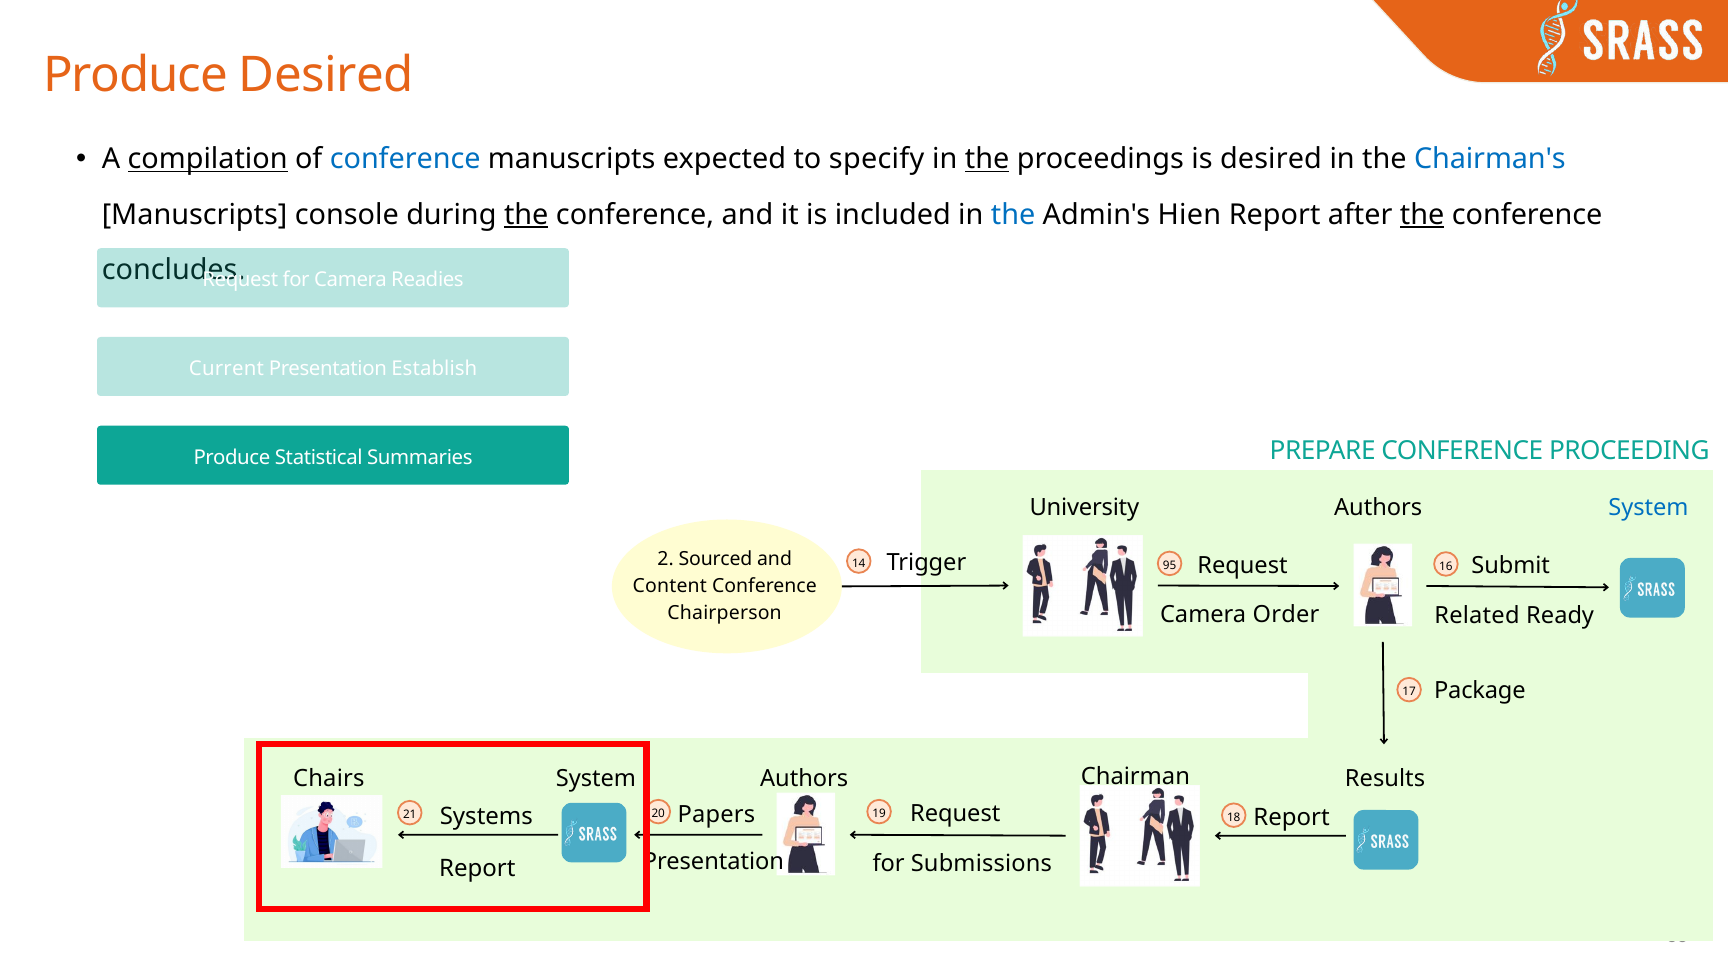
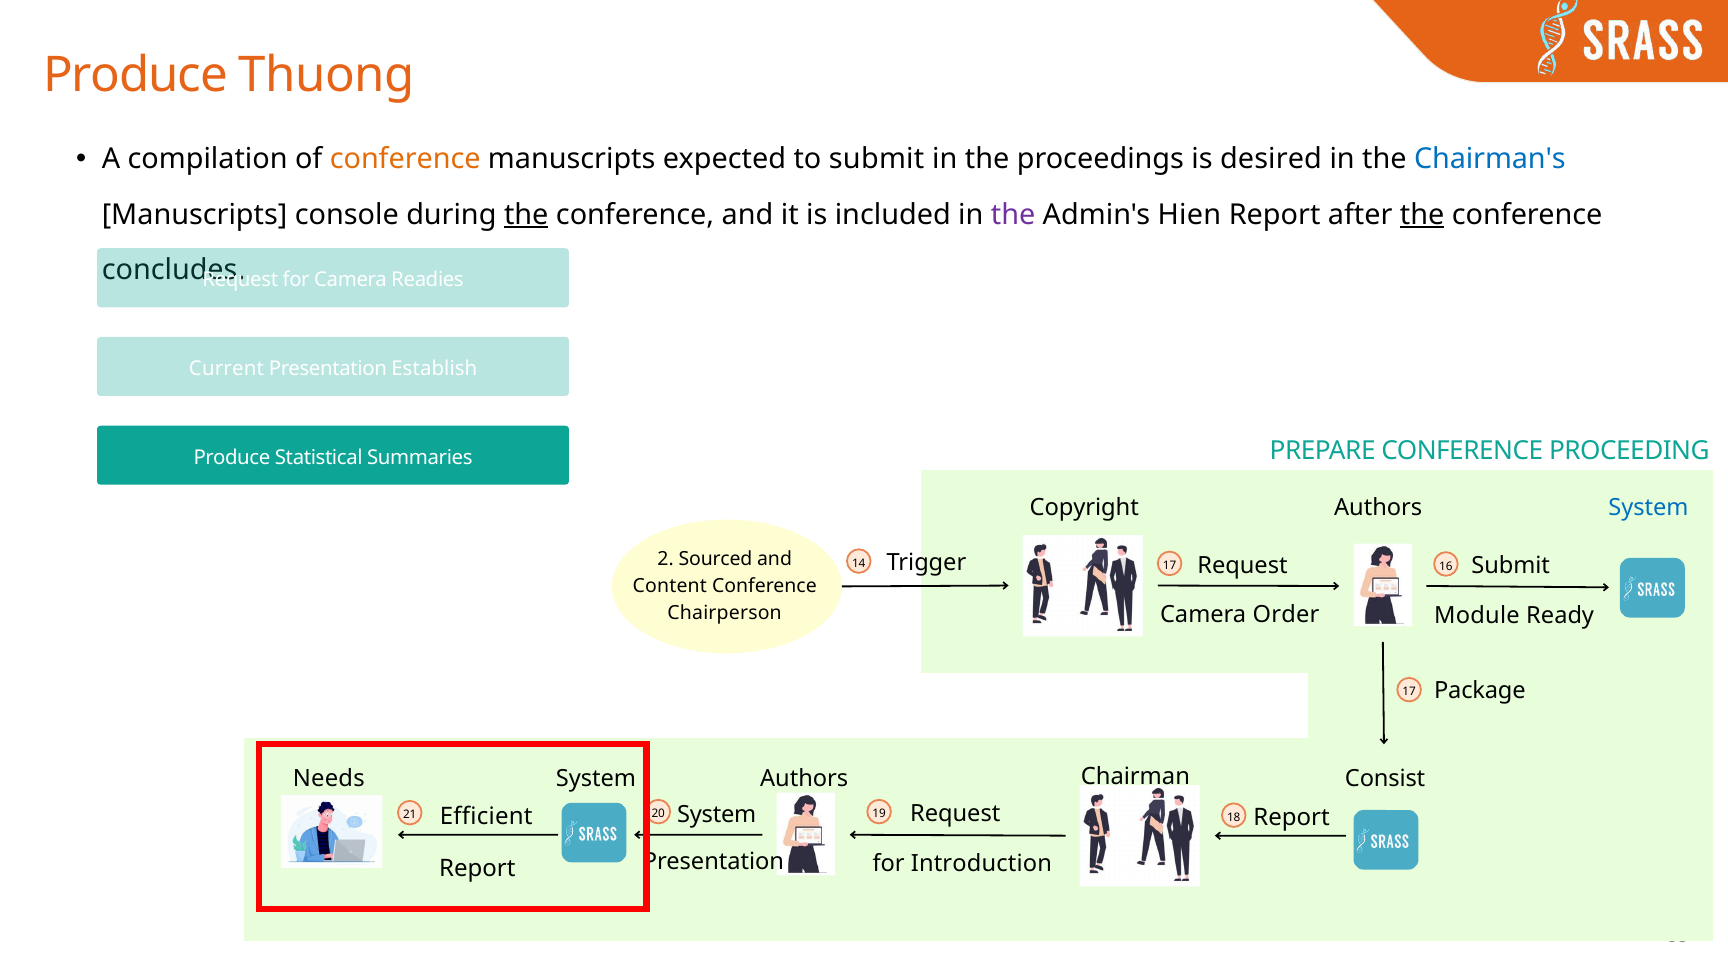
Produce Desired: Desired -> Thuong (326, 75)
compilation underline: present -> none (208, 159)
conference colour: blue -> orange (405, 159)
to specify: specify -> submit (877, 159)
the underline: present -> none (987, 159)
the colour: blue -> purple (1013, 215)
University: University -> Copyright (1084, 508)
Trigger 95: 95 -> 17 (1170, 566)
Related: Related -> Module (1477, 616)
Chairs: Chairs -> Needs (329, 779)
Results: Results -> Consist (1385, 779)
Systems: Systems -> Efficient (486, 817)
20 Papers: Papers -> System (717, 815)
Submissions: Submissions -> Introduction (981, 863)
